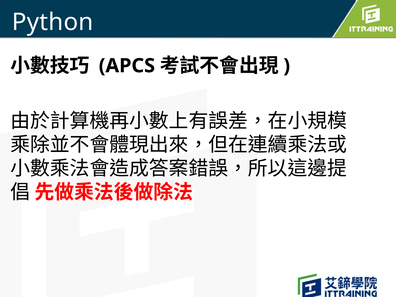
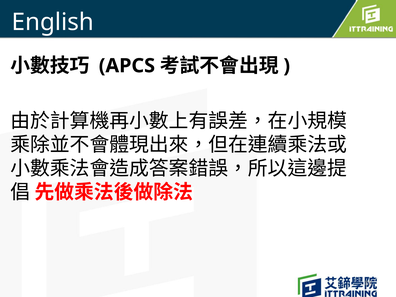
Python: Python -> English (53, 22)
